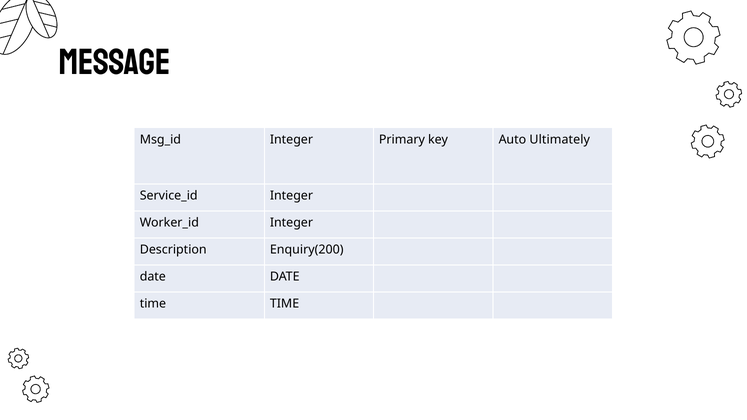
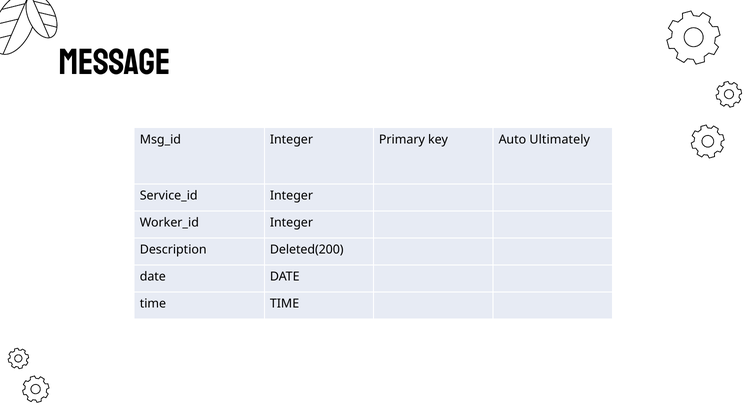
Enquiry(200: Enquiry(200 -> Deleted(200 (307, 250)
